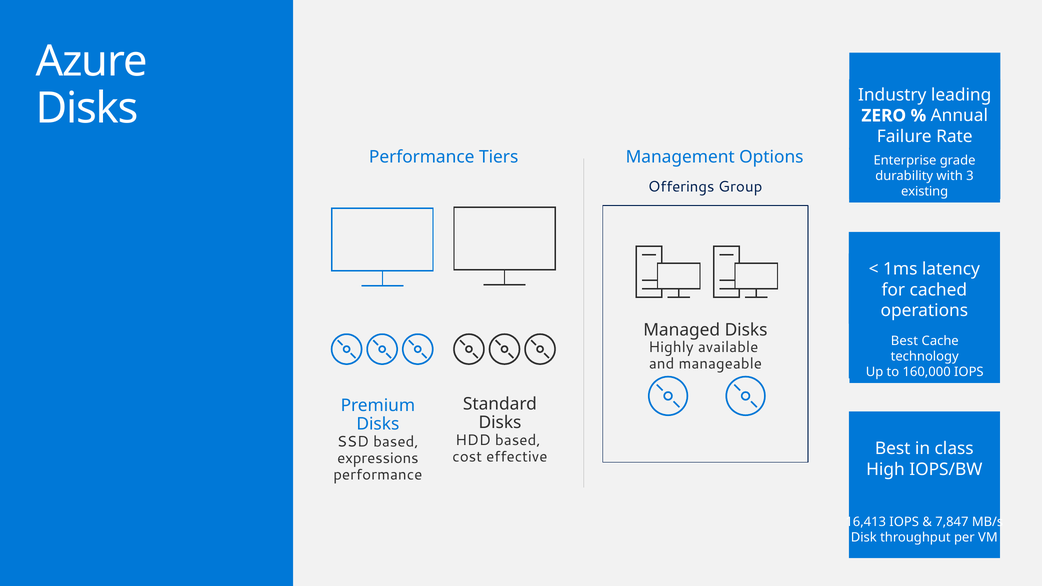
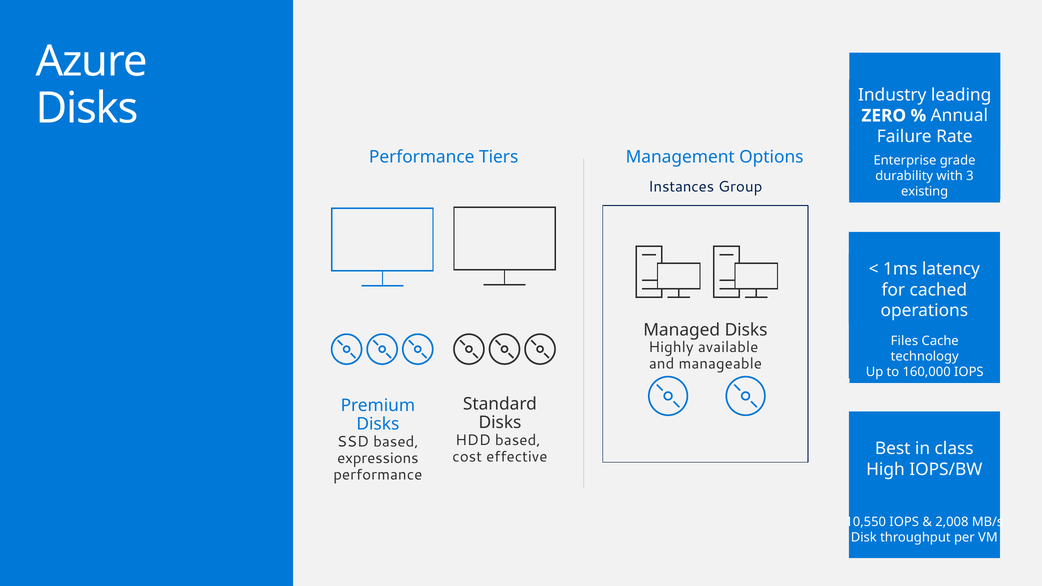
Offerings: Offerings -> Instances (681, 187)
Best: Best -> Files (904, 341)
16,413: 16,413 -> 10,550 (866, 522)
7,847: 7,847 -> 2,008 (952, 522)
